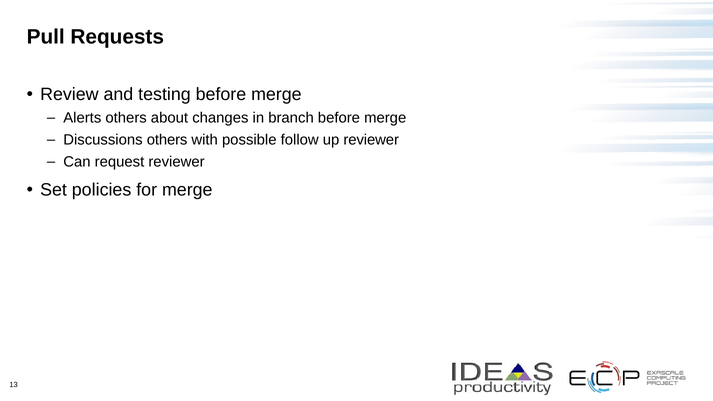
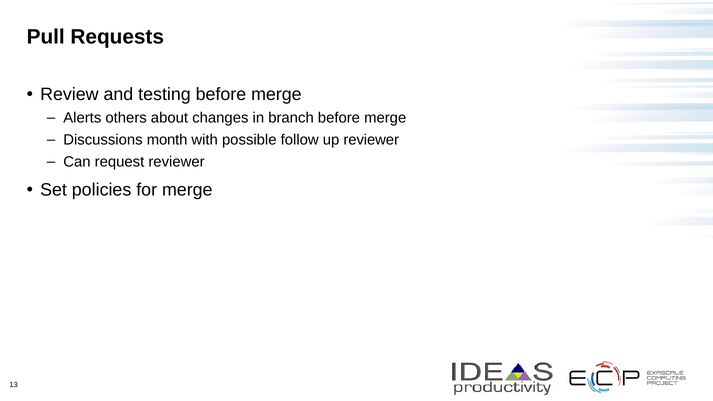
Discussions others: others -> month (167, 140)
